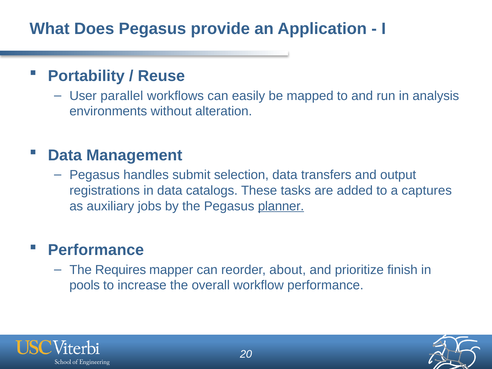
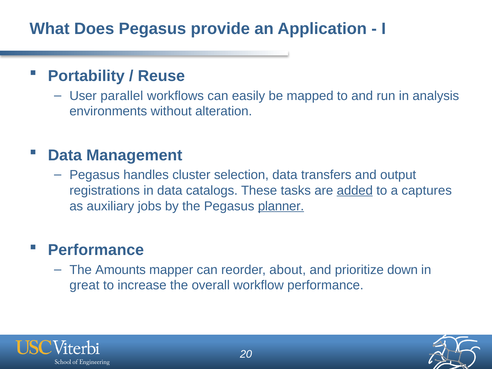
submit: submit -> cluster (191, 175)
added underline: none -> present (355, 191)
Requires: Requires -> Amounts (121, 270)
finish: finish -> down (402, 270)
pools: pools -> great (84, 285)
